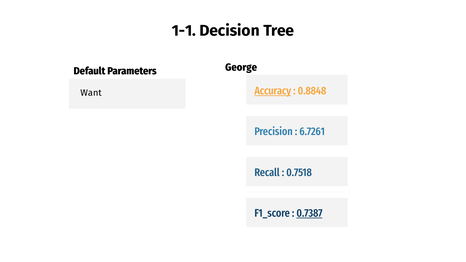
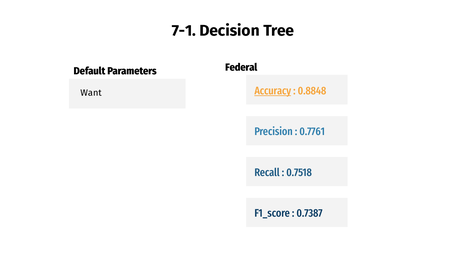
1-1: 1-1 -> 7-1 (184, 31)
George: George -> Federal (241, 67)
6.7261: 6.7261 -> 0.7761 (312, 132)
0.7387 underline: present -> none (309, 213)
